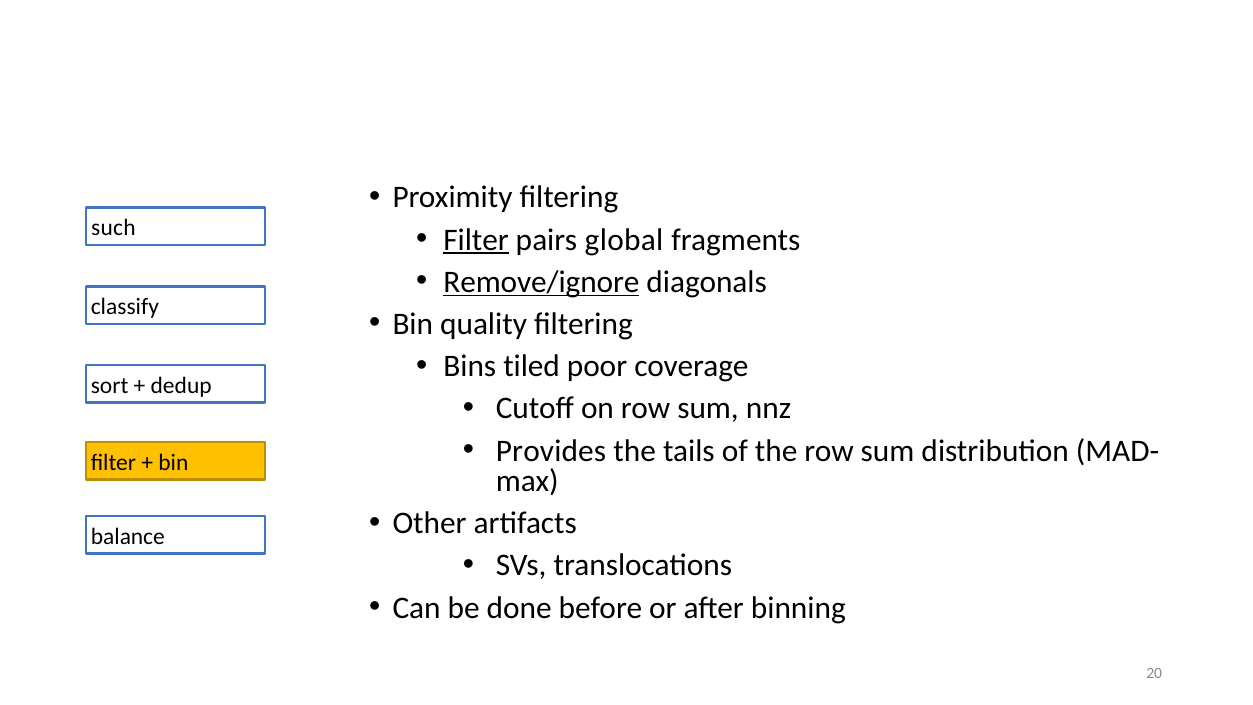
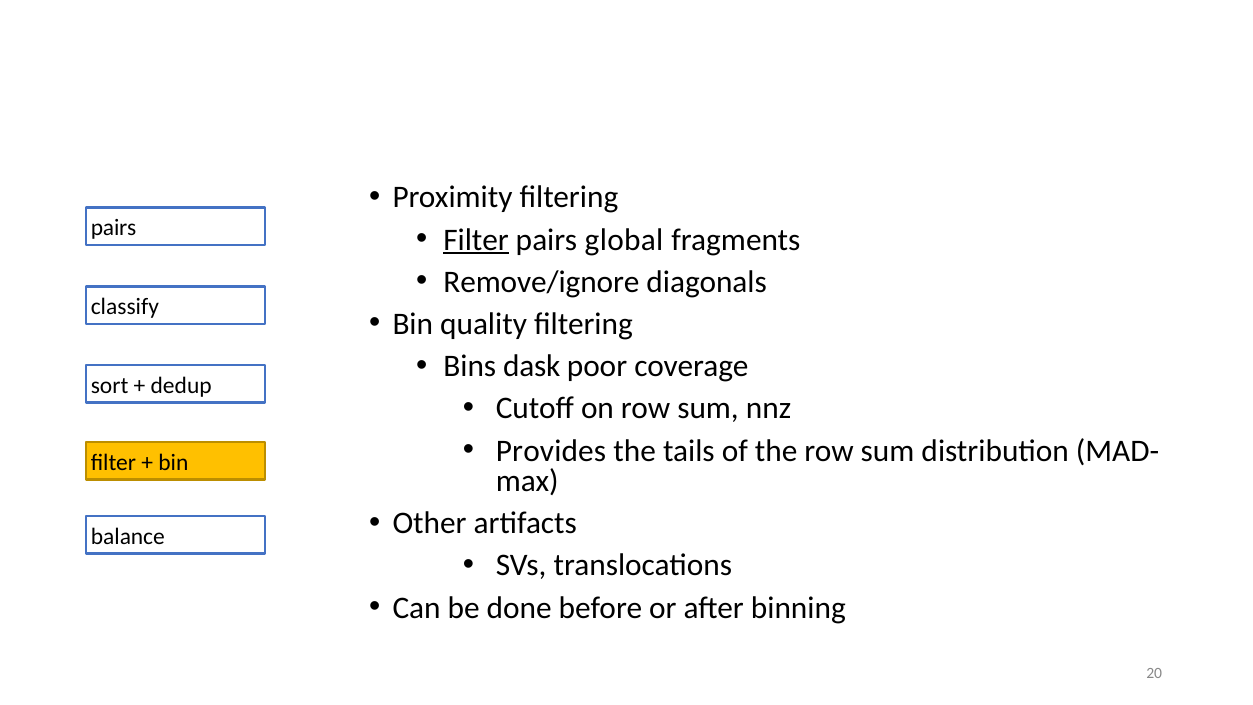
such: such -> pairs (114, 228)
Remove/ignore underline: present -> none (541, 282)
tiled: tiled -> dask (532, 366)
